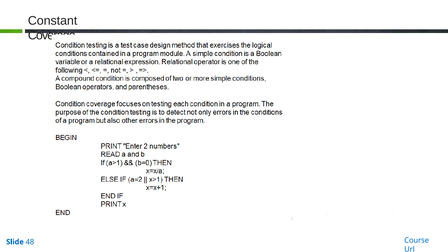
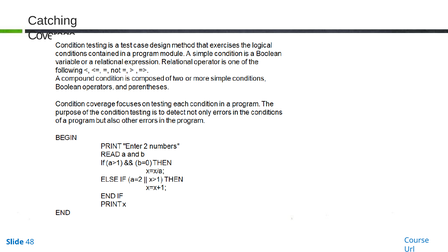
Constant: Constant -> Catching (53, 21)
